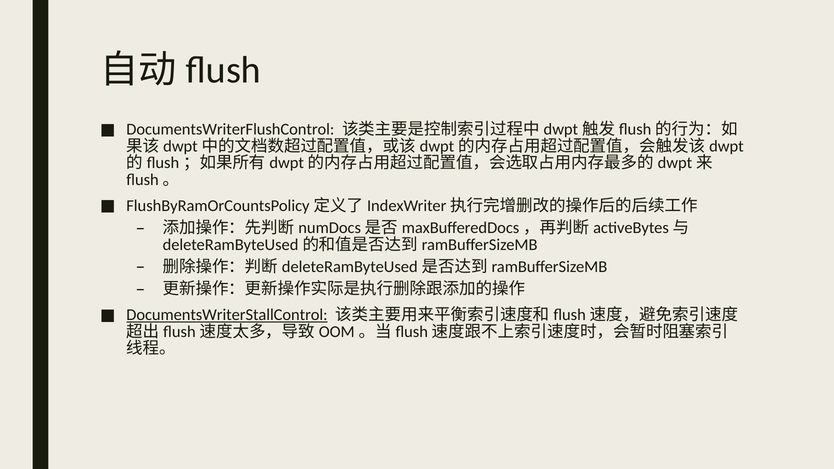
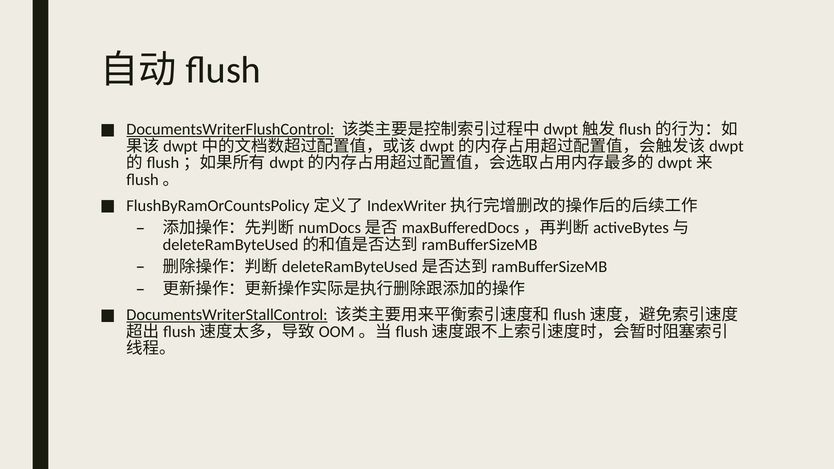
DocumentsWriterFlushControl underline: none -> present (230, 129)
